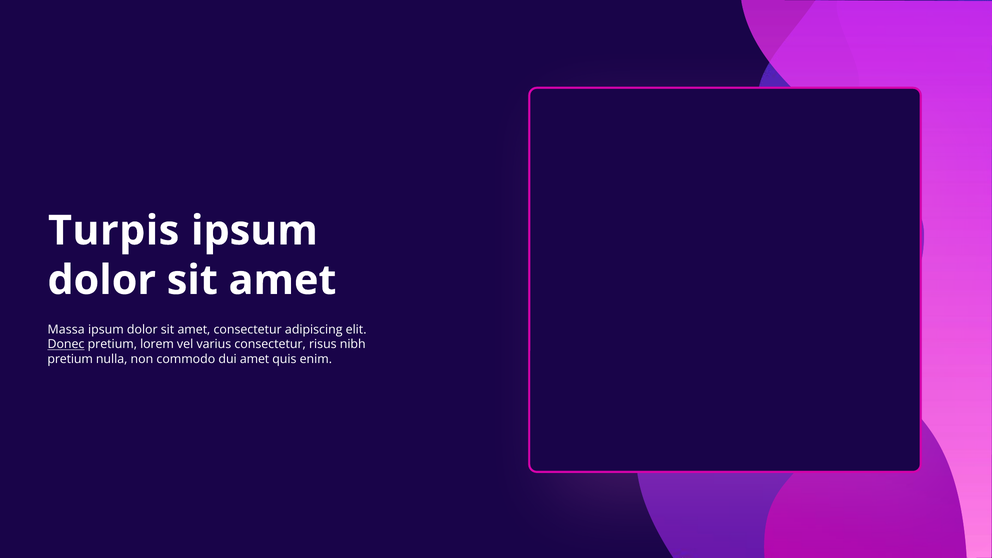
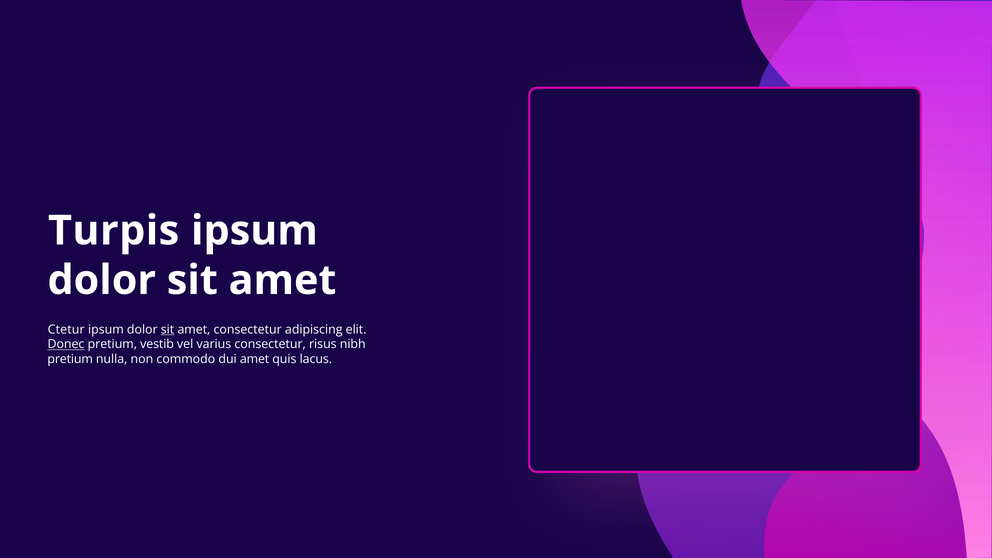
Massa: Massa -> Ctetur (66, 330)
sit underline: none -> present (168, 330)
lorem: lorem -> vestib (157, 344)
enim: enim -> lacus (316, 359)
